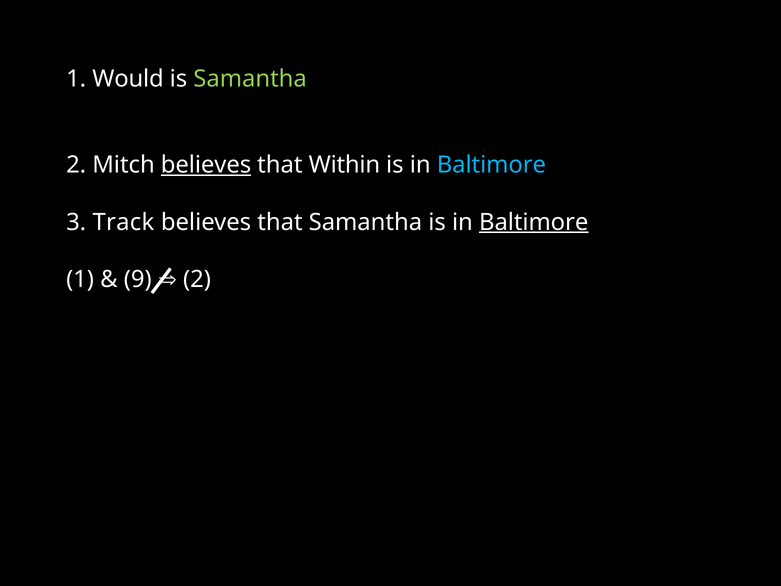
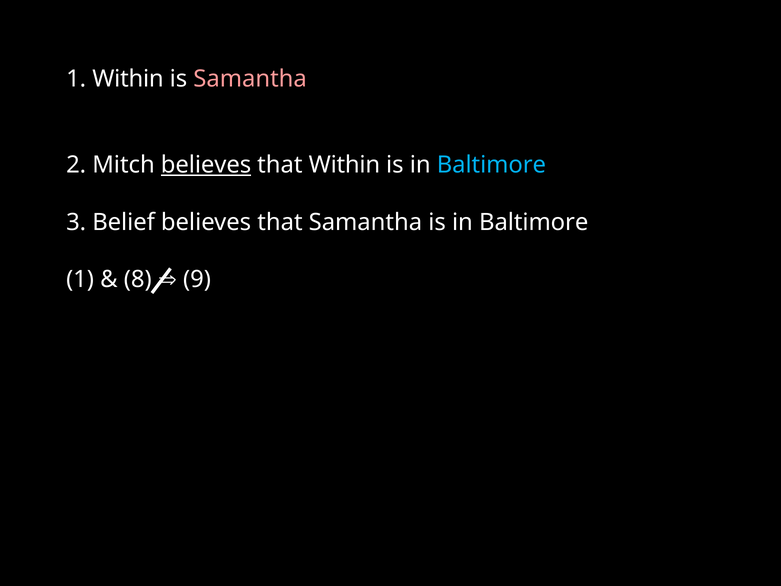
1 Would: Would -> Within (128, 79)
Samantha colour: light green -> pink (250, 79)
Track: Track -> Belief (124, 222)
Baltimore underline: present -> none (534, 222)
9: 9 -> 8 (138, 279)
2: 2 -> 9 (197, 279)
